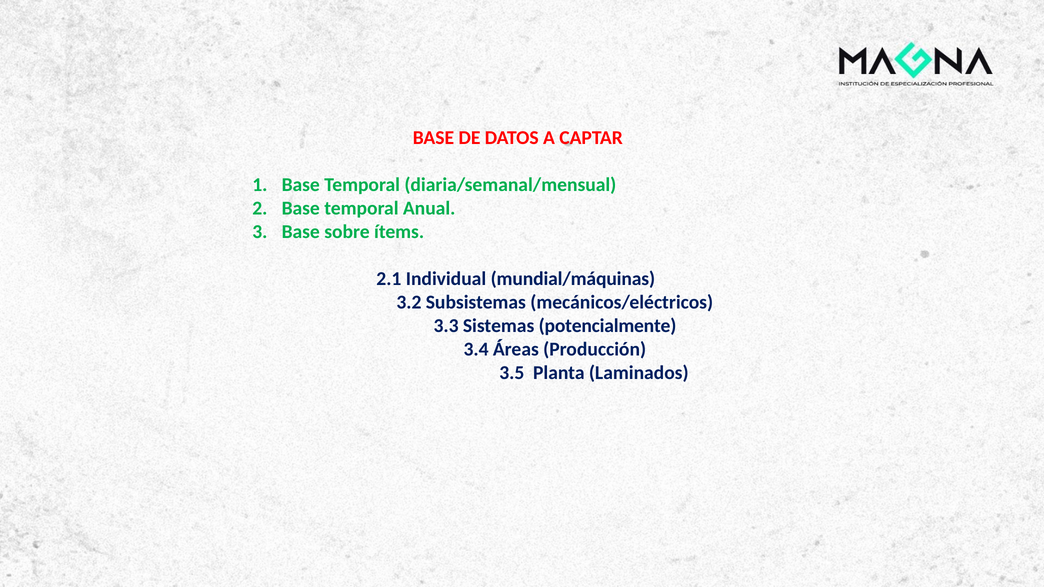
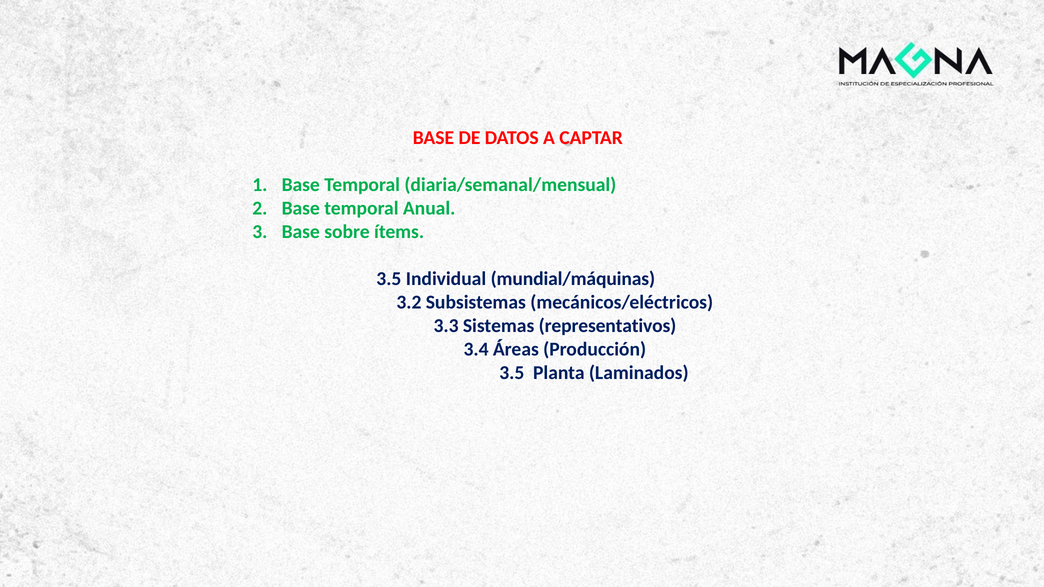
2.1: 2.1 -> 3.5 (389, 279)
potencialmente: potencialmente -> representativos (608, 326)
